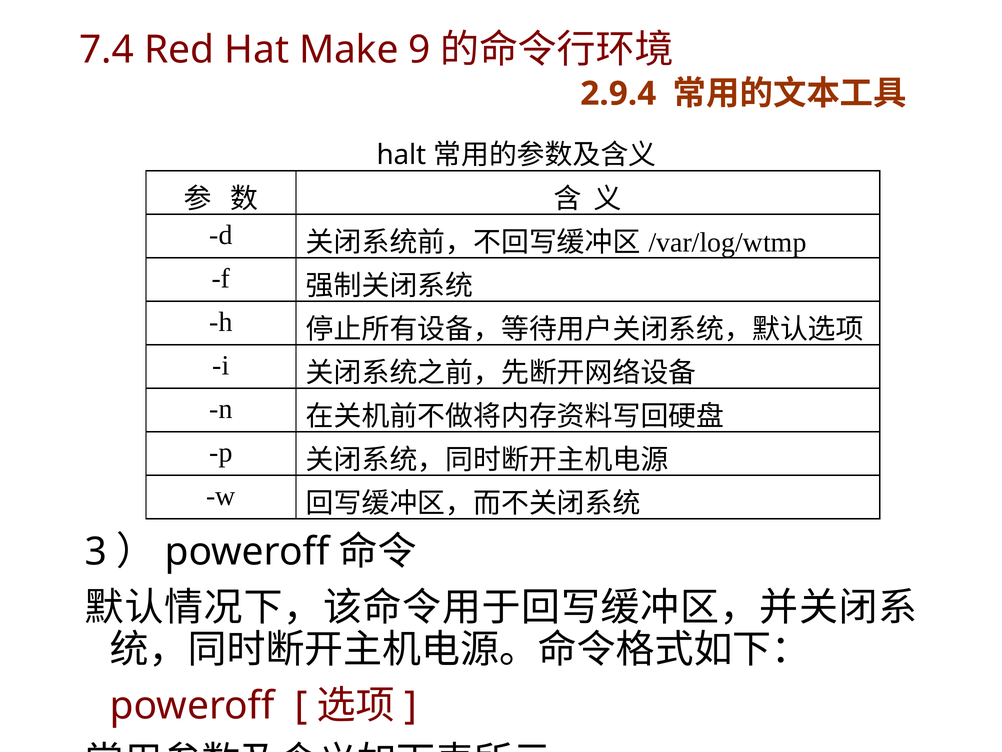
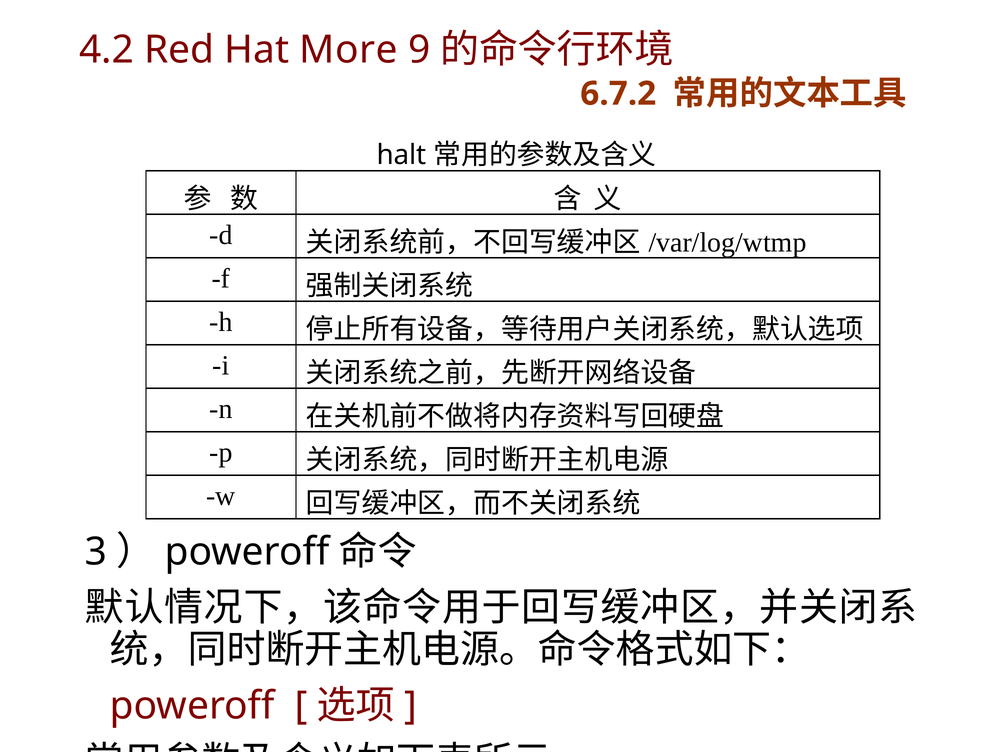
7.4: 7.4 -> 4.2 (107, 50)
Make: Make -> More (349, 50)
2.9.4: 2.9.4 -> 6.7.2 (618, 94)
